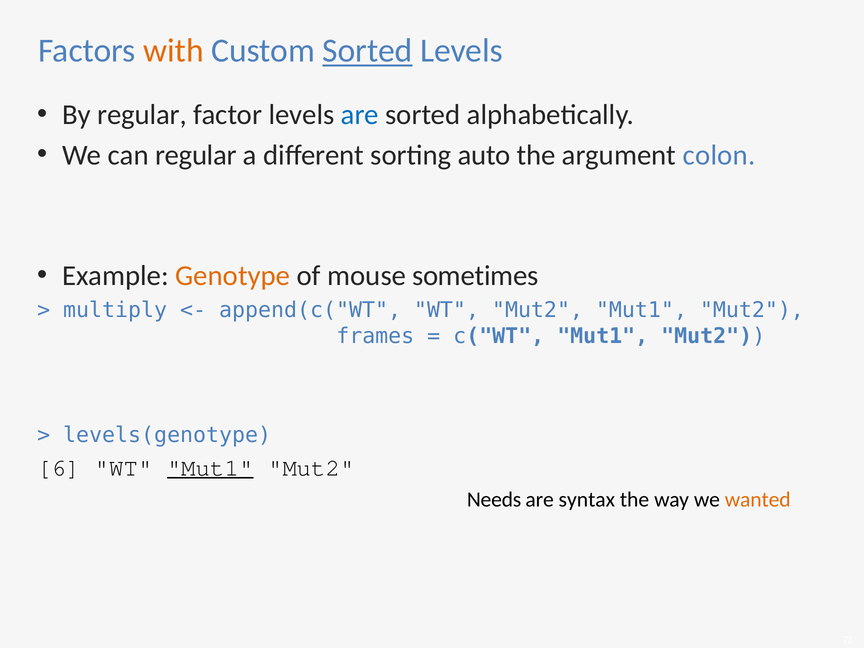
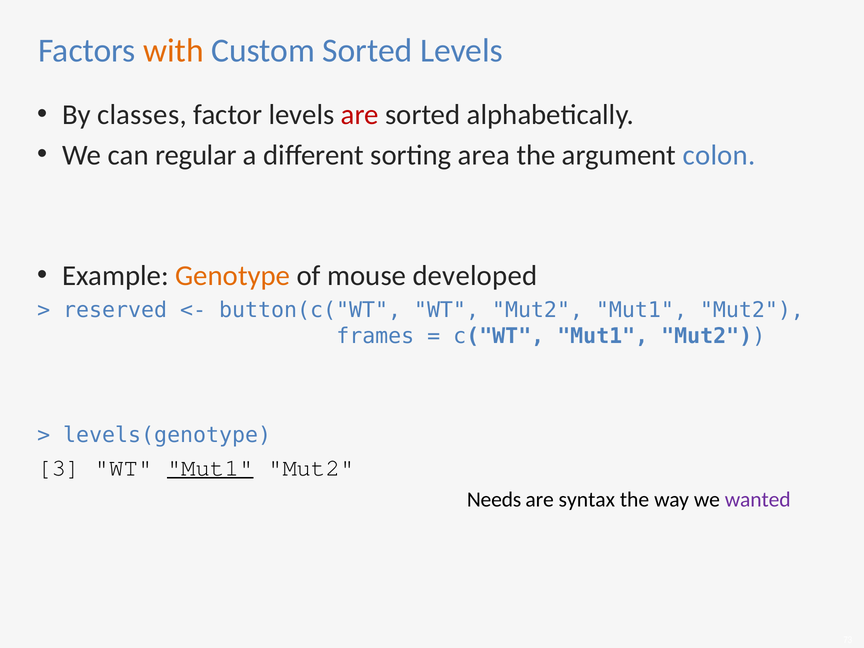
Sorted underline: present -> none (368, 51)
By regular: regular -> classes (142, 115)
are colour: blue -> red (360, 115)
auto: auto -> area (484, 155)
sometimes: sometimes -> developed (475, 276)
multiply: multiply -> reserved (115, 310)
append(c("WT: append(c("WT -> button(c("WT (310, 310)
6: 6 -> 3 (59, 468)
wanted colour: orange -> purple (758, 499)
